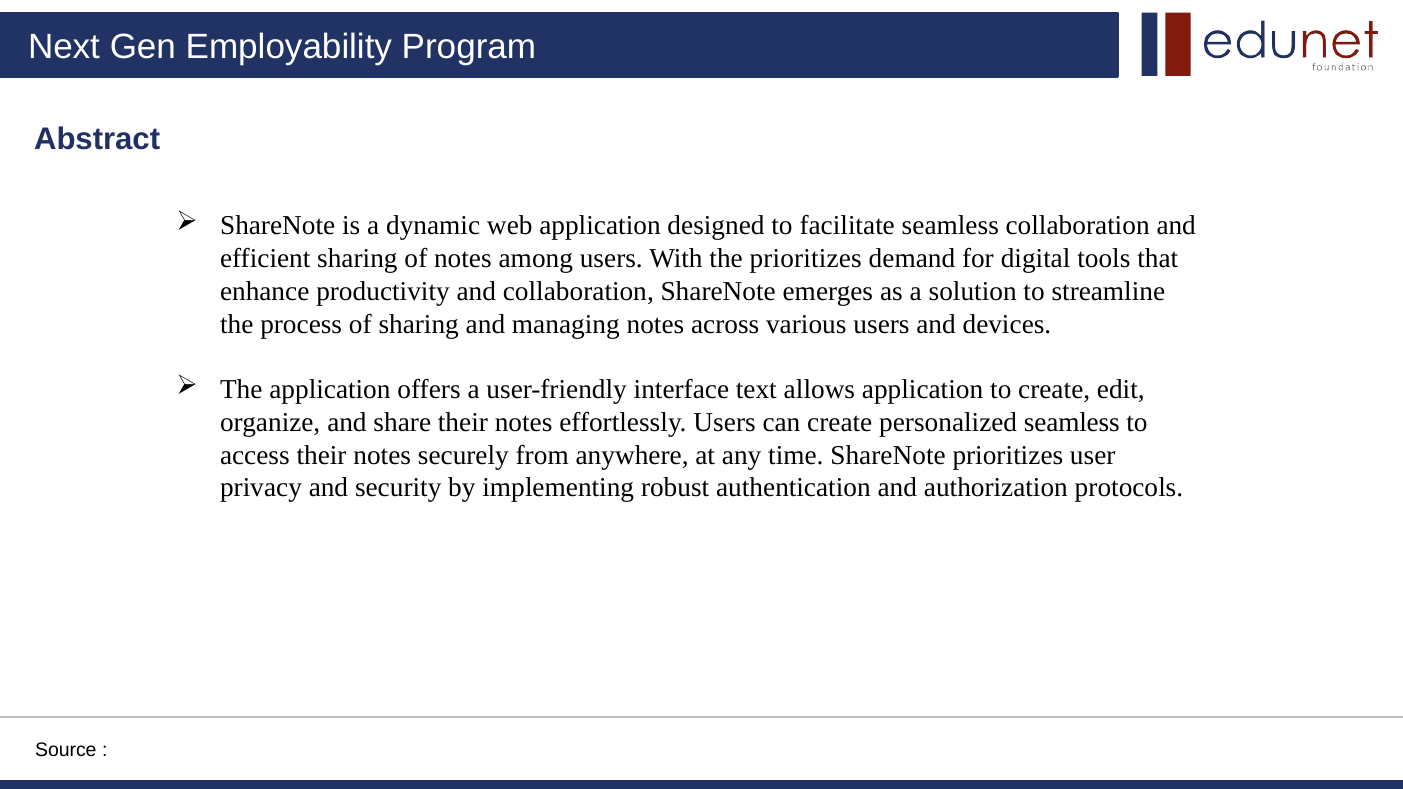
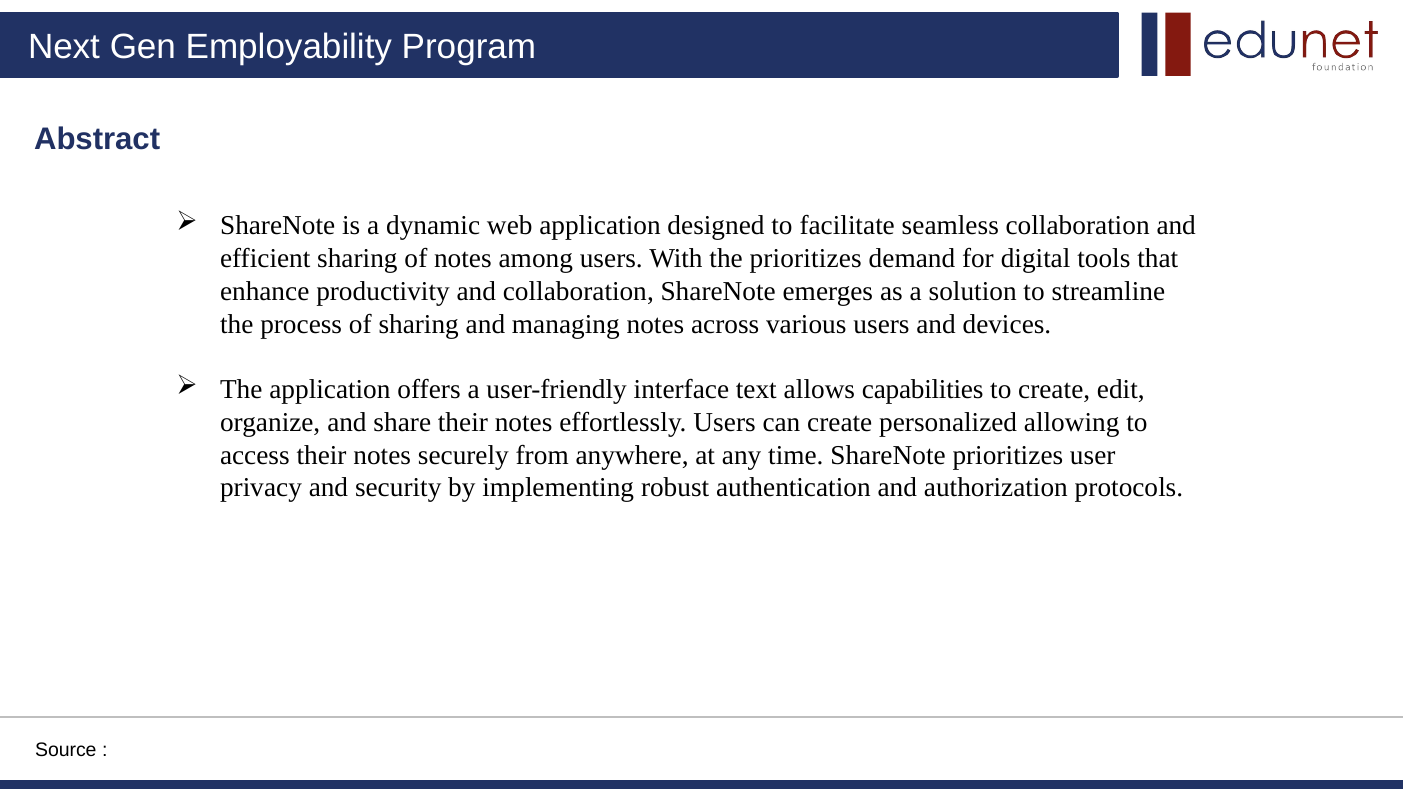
allows application: application -> capabilities (923, 390)
personalized seamless: seamless -> allowing (1072, 423)
